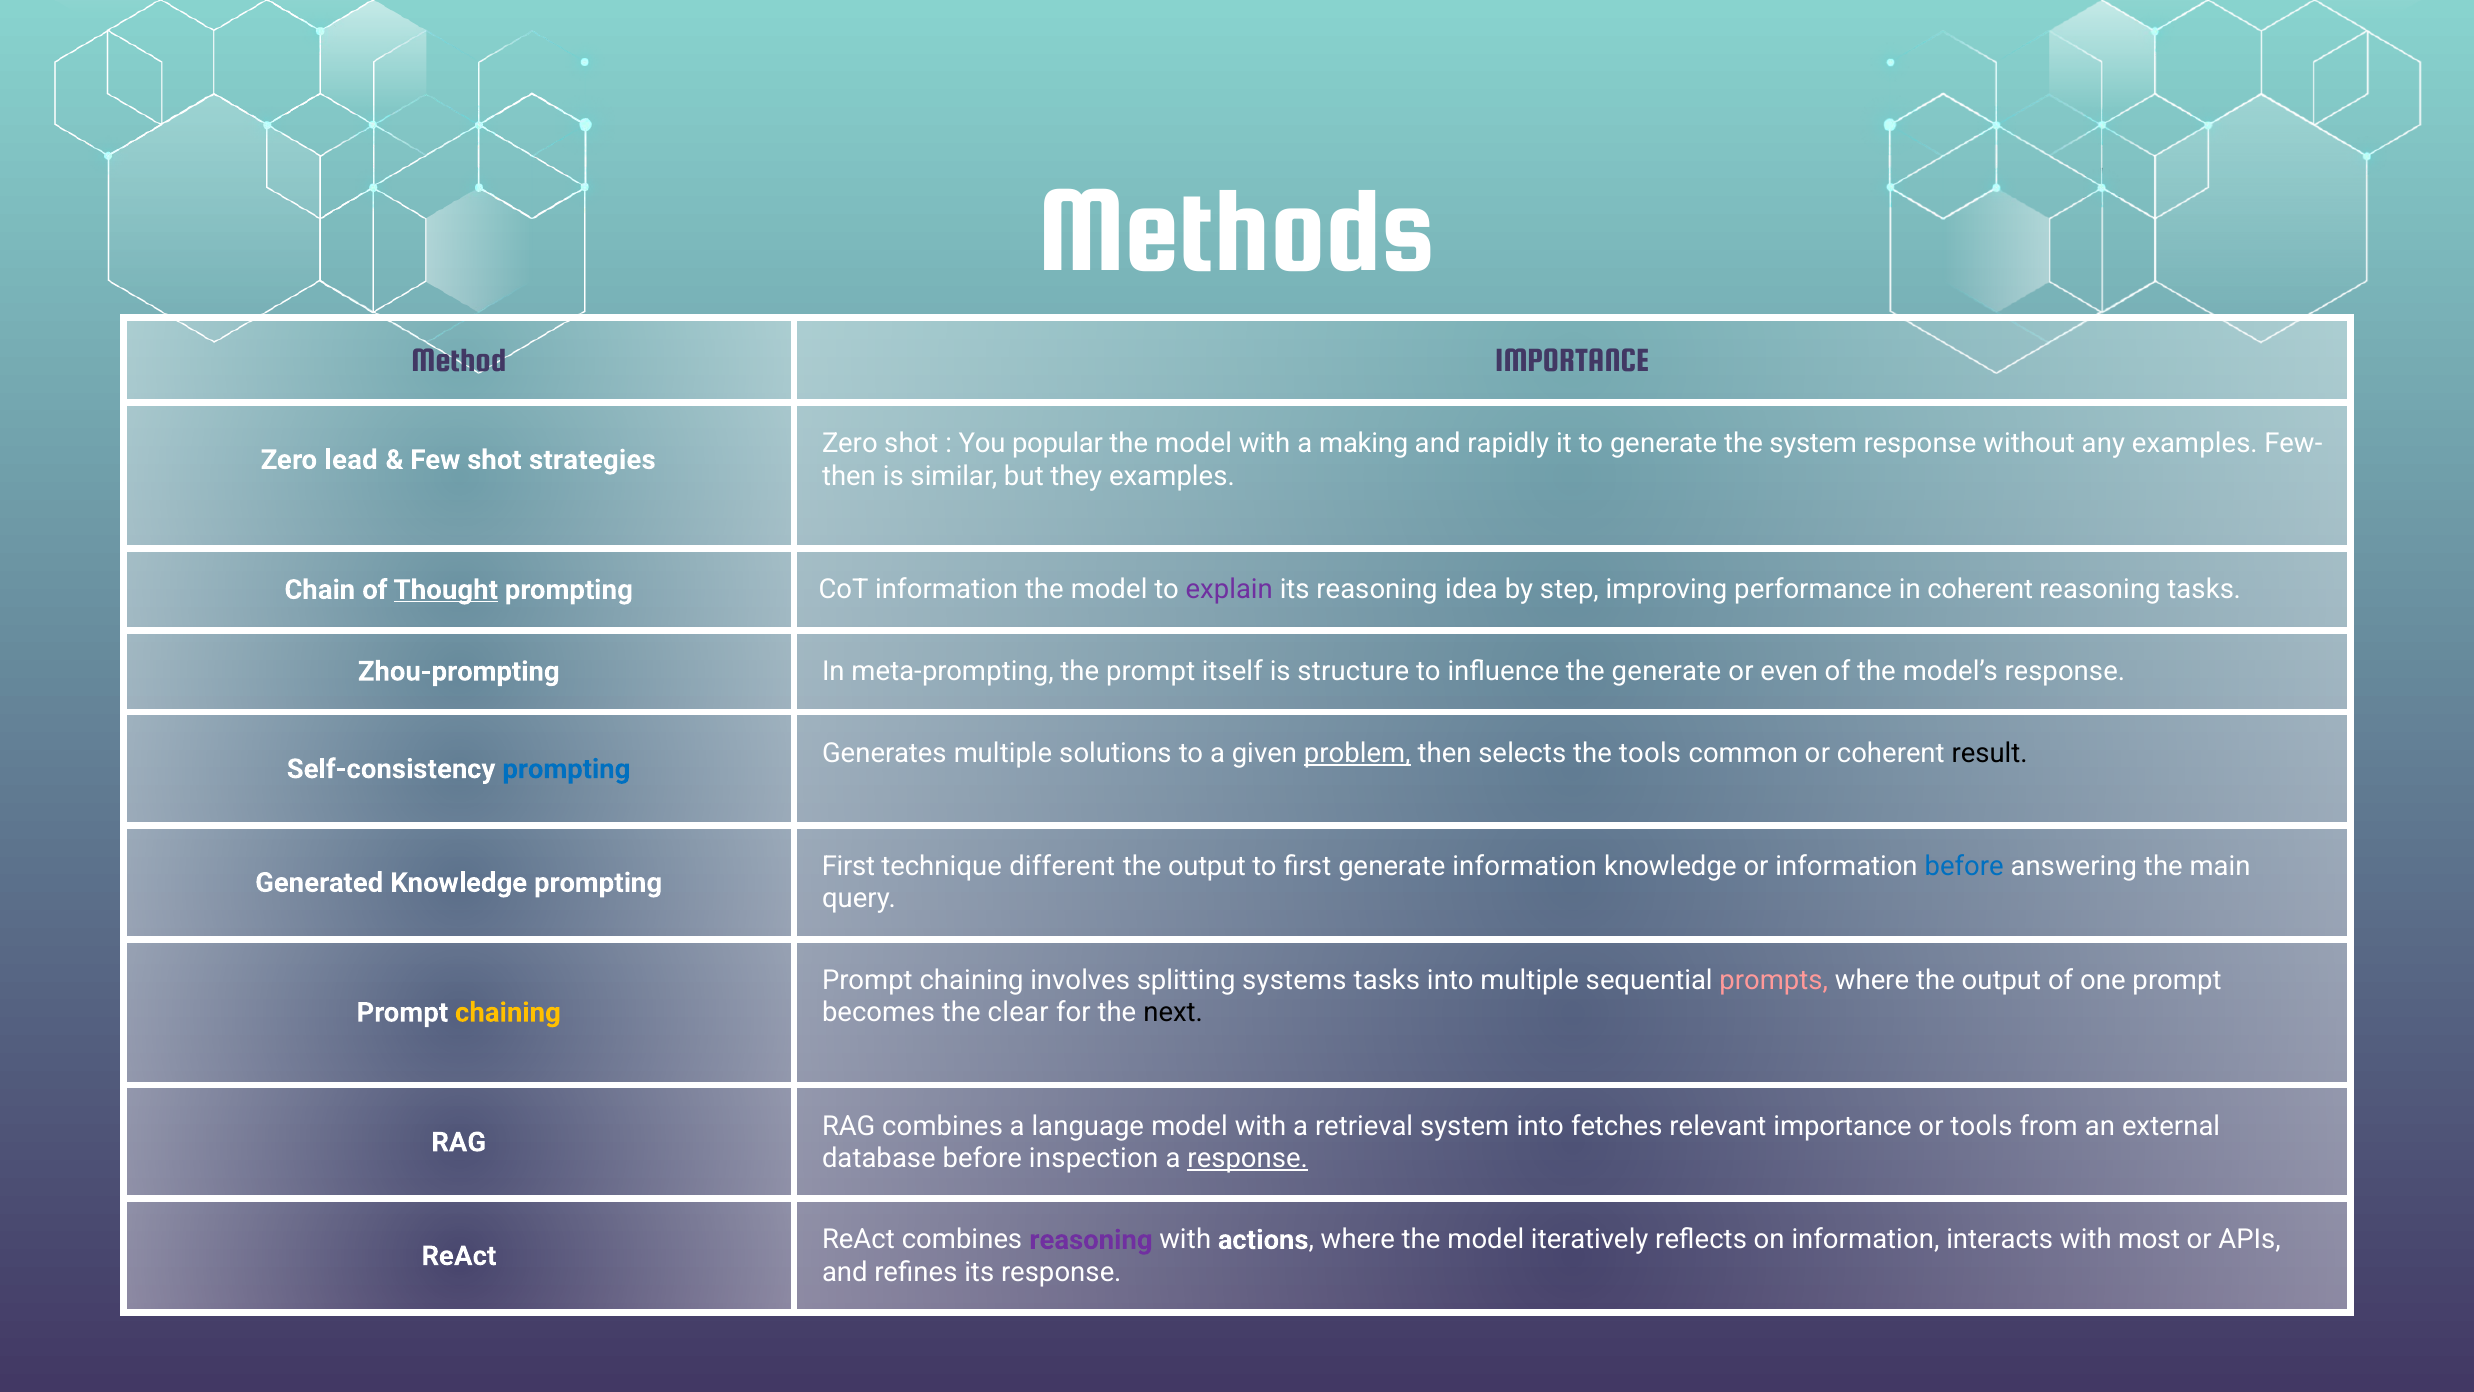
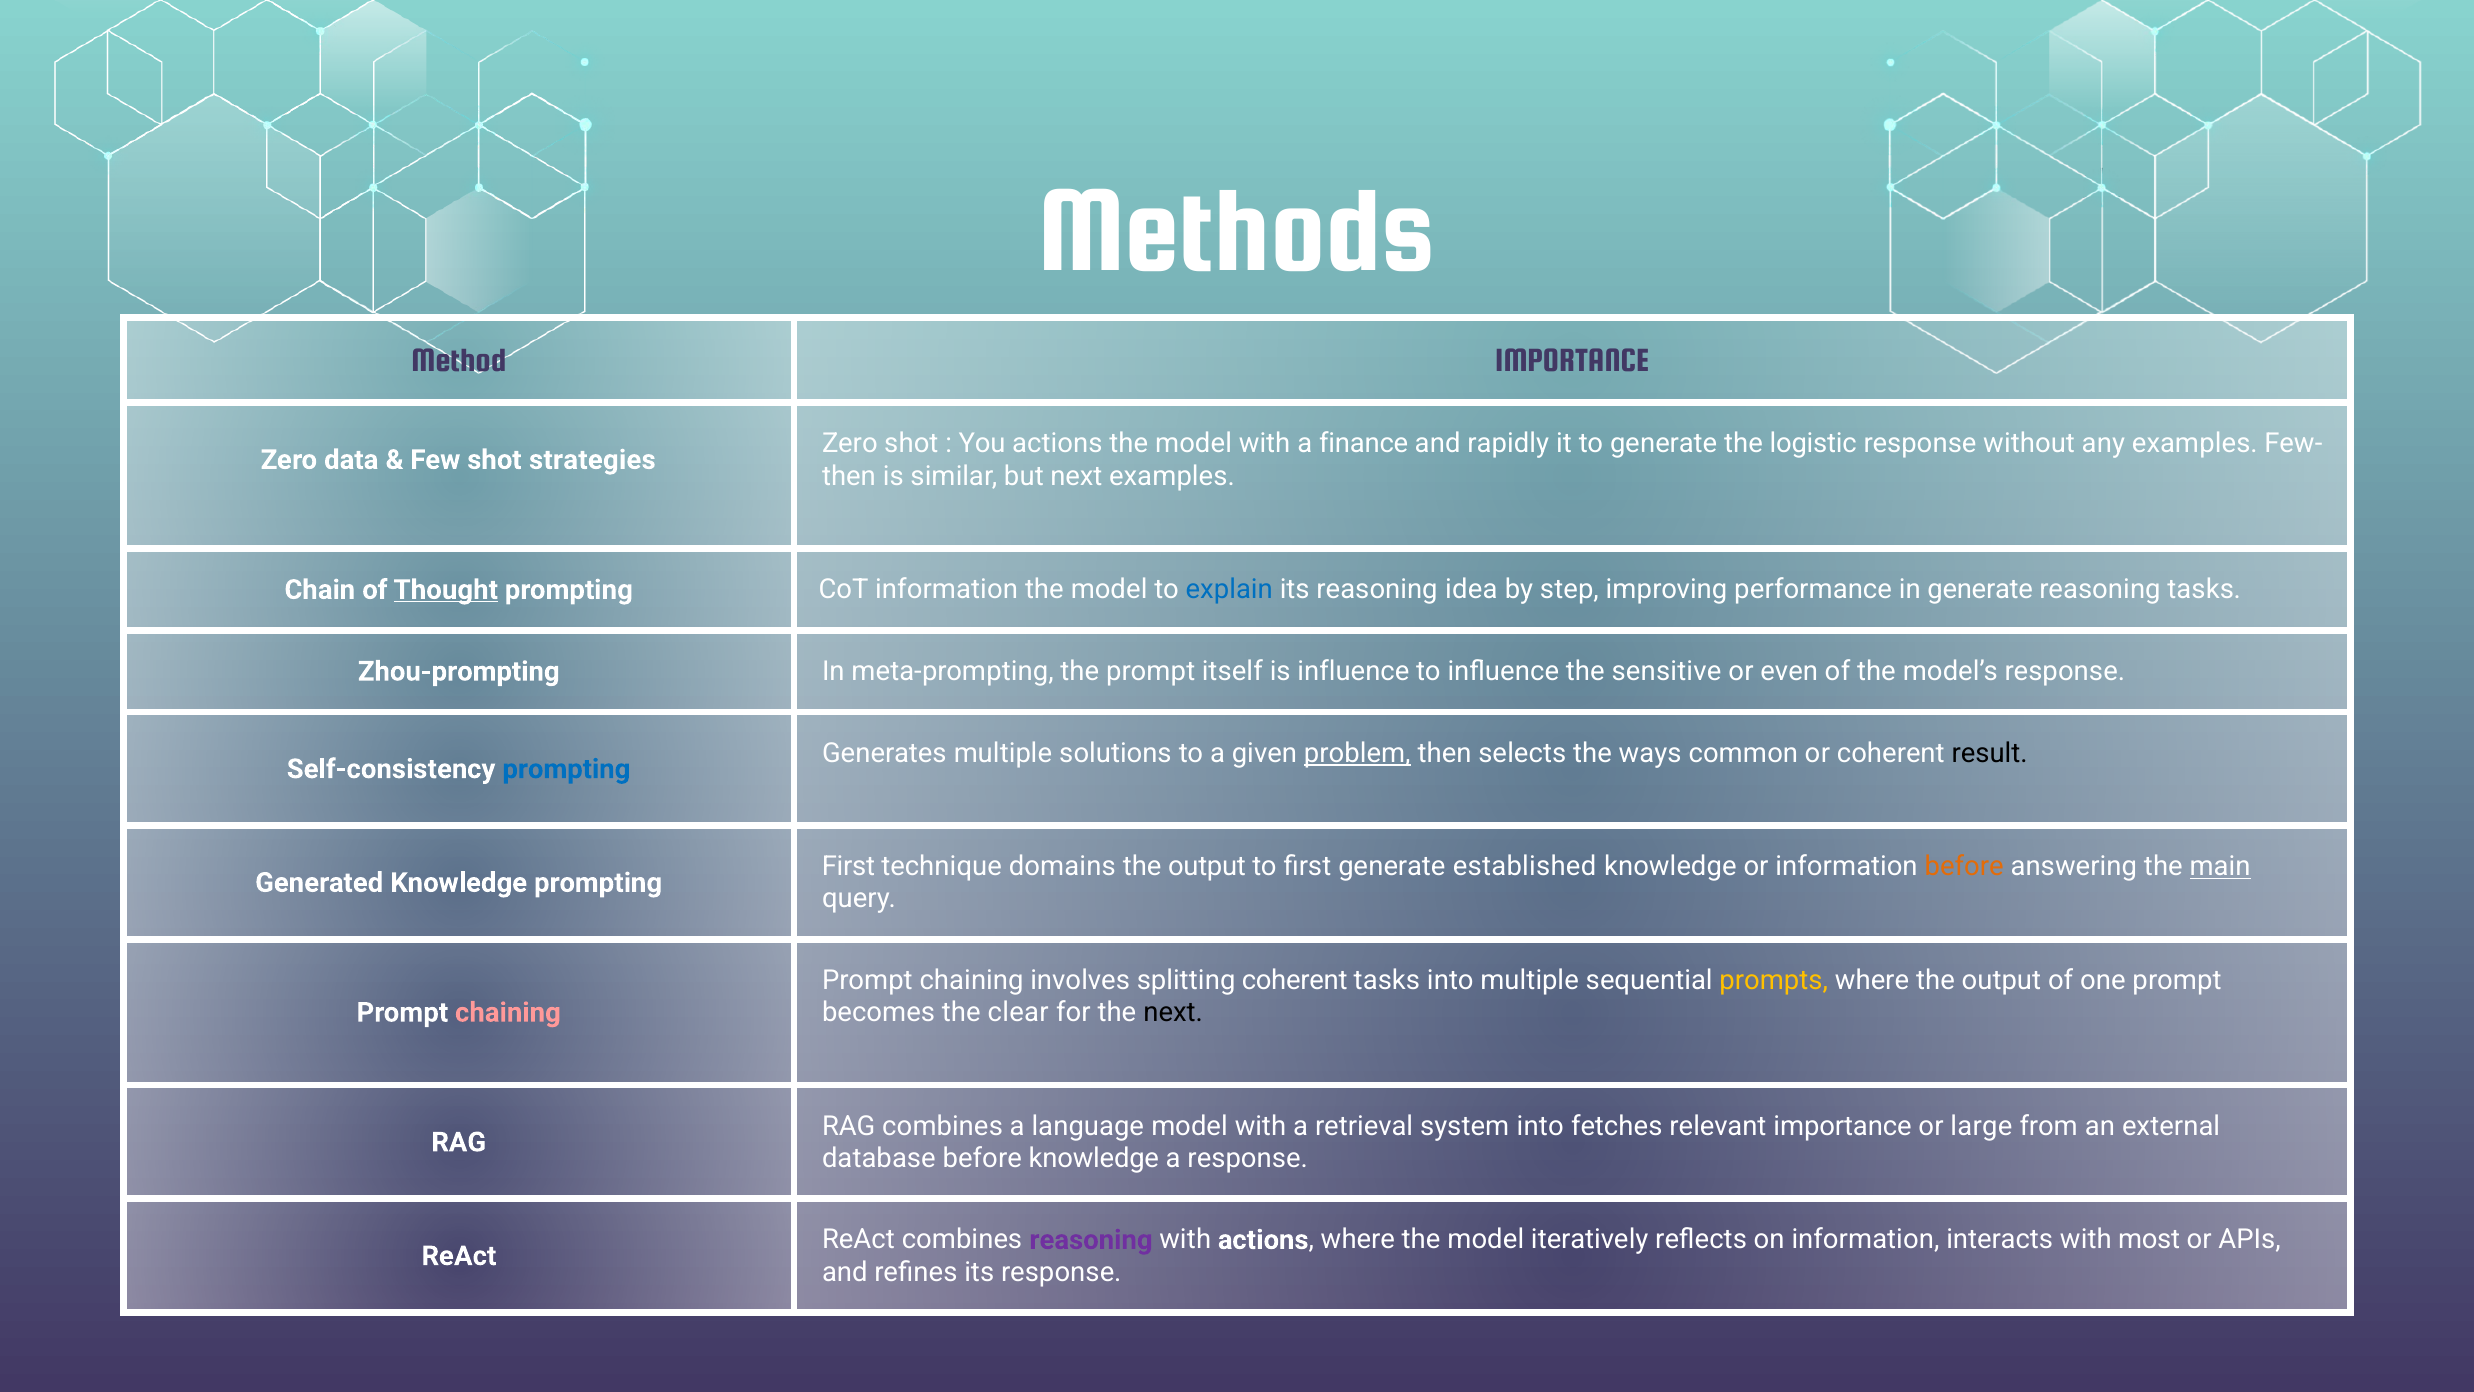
You popular: popular -> actions (1057, 444)
making: making -> finance (1364, 444)
the system: system -> logistic (1813, 444)
lead: lead -> data (351, 460)
but they: they -> next (1076, 476)
explain colour: purple -> blue (1229, 590)
in coherent: coherent -> generate (1980, 590)
is structure: structure -> influence (1353, 671)
the generate: generate -> sensitive (1666, 671)
the tools: tools -> ways (1650, 753)
different: different -> domains (1062, 866)
generate information: information -> established (1525, 866)
before colour: blue -> orange (1964, 866)
main underline: none -> present (2220, 866)
splitting systems: systems -> coherent (1295, 980)
prompts colour: pink -> yellow (1774, 980)
chaining colour: yellow -> pink (508, 1012)
or tools: tools -> large (1981, 1126)
before inspection: inspection -> knowledge (1094, 1158)
response underline: present -> none (1248, 1158)
